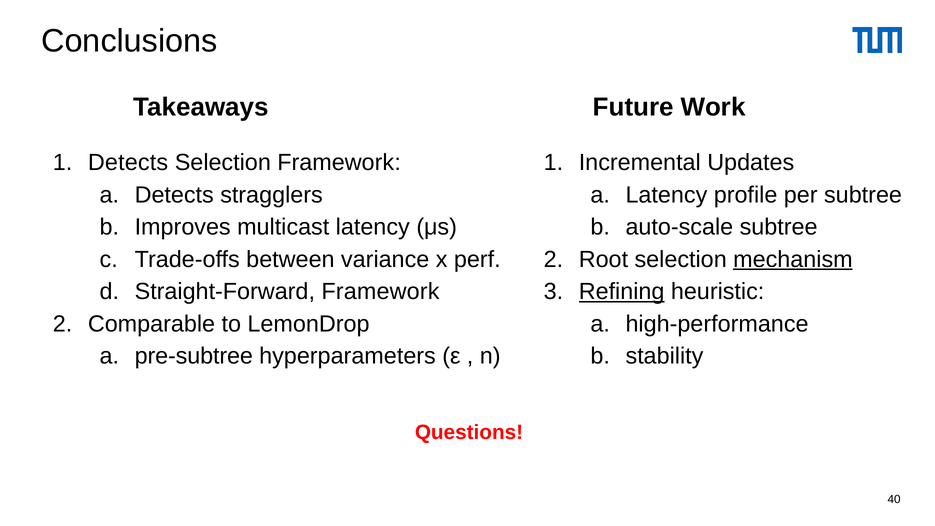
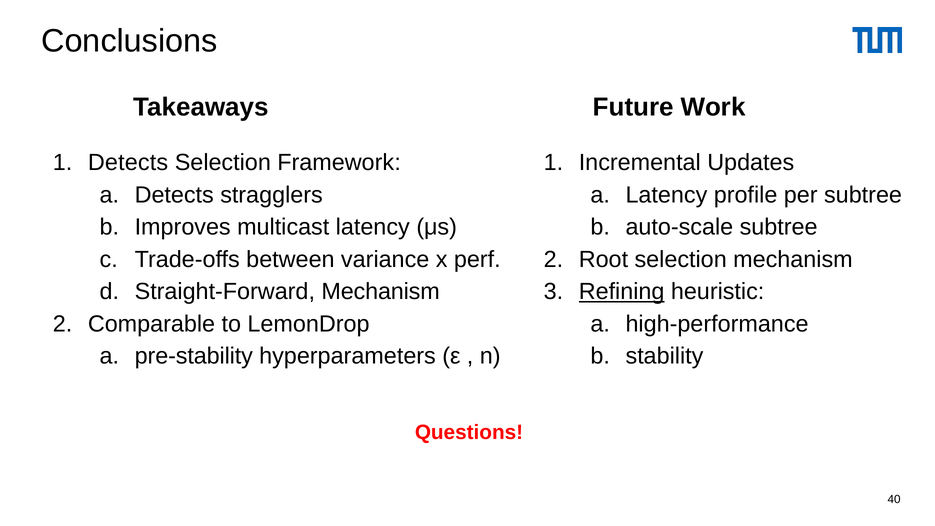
mechanism underline: present -> none (793, 259)
Straight-Forward Framework: Framework -> Mechanism (381, 292)
pre-subtree: pre-subtree -> pre-stability (194, 356)
